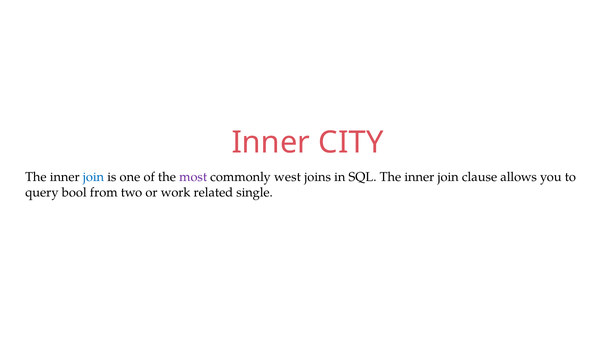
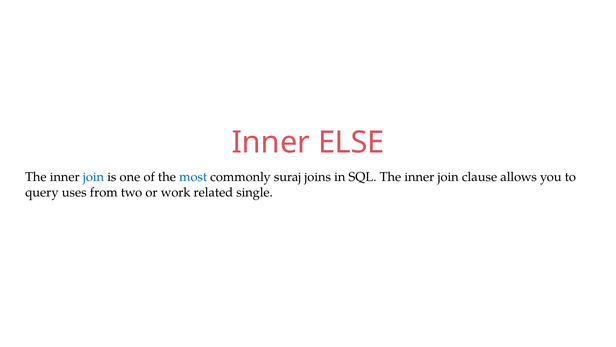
CITY: CITY -> ELSE (351, 142)
most colour: purple -> blue (193, 177)
west: west -> suraj (288, 177)
bool: bool -> uses (74, 192)
